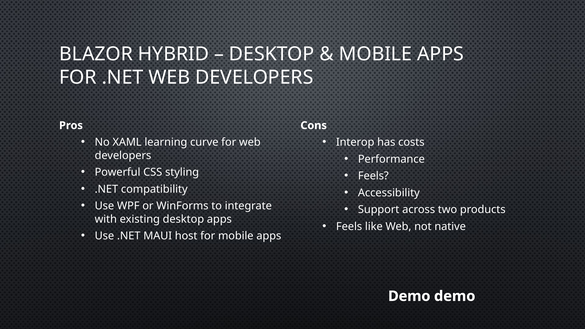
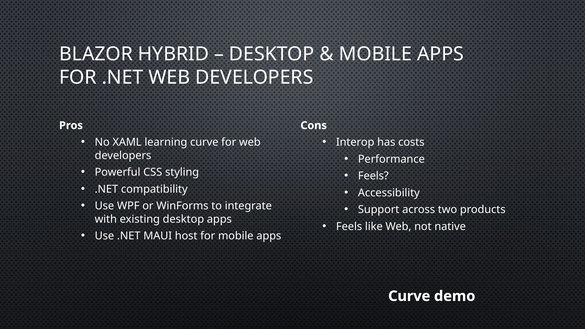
Demo: Demo -> Curve (409, 296)
